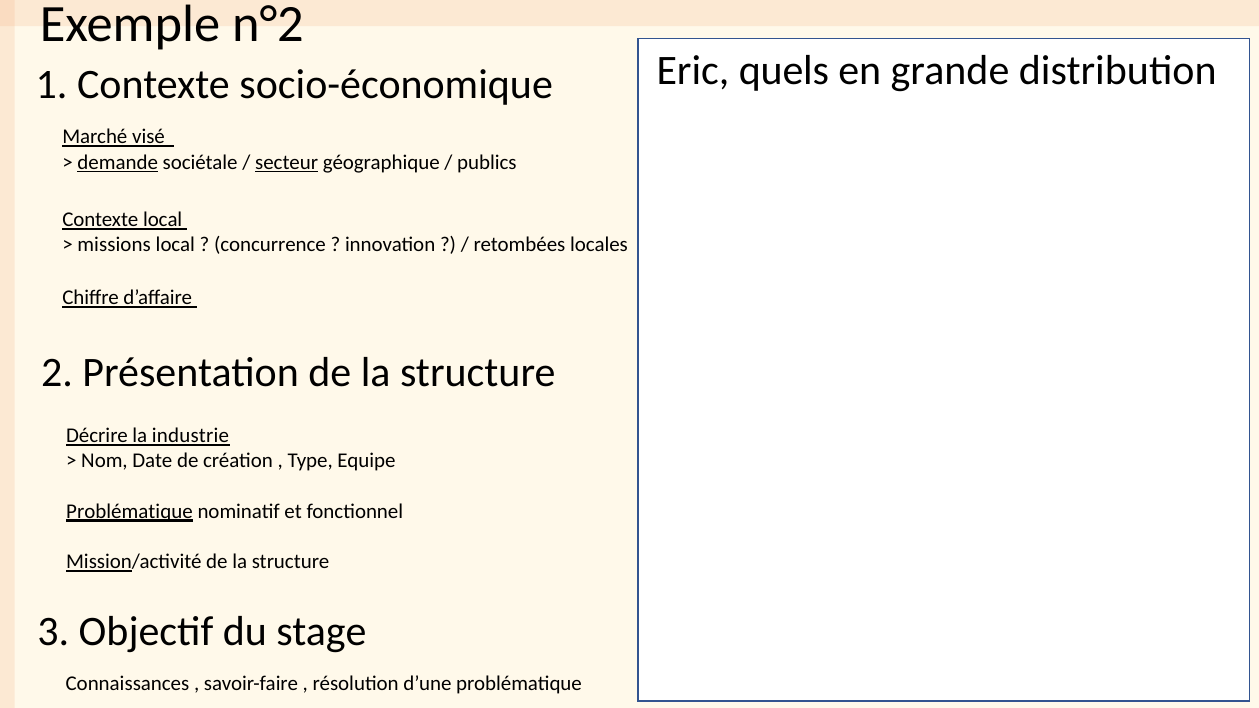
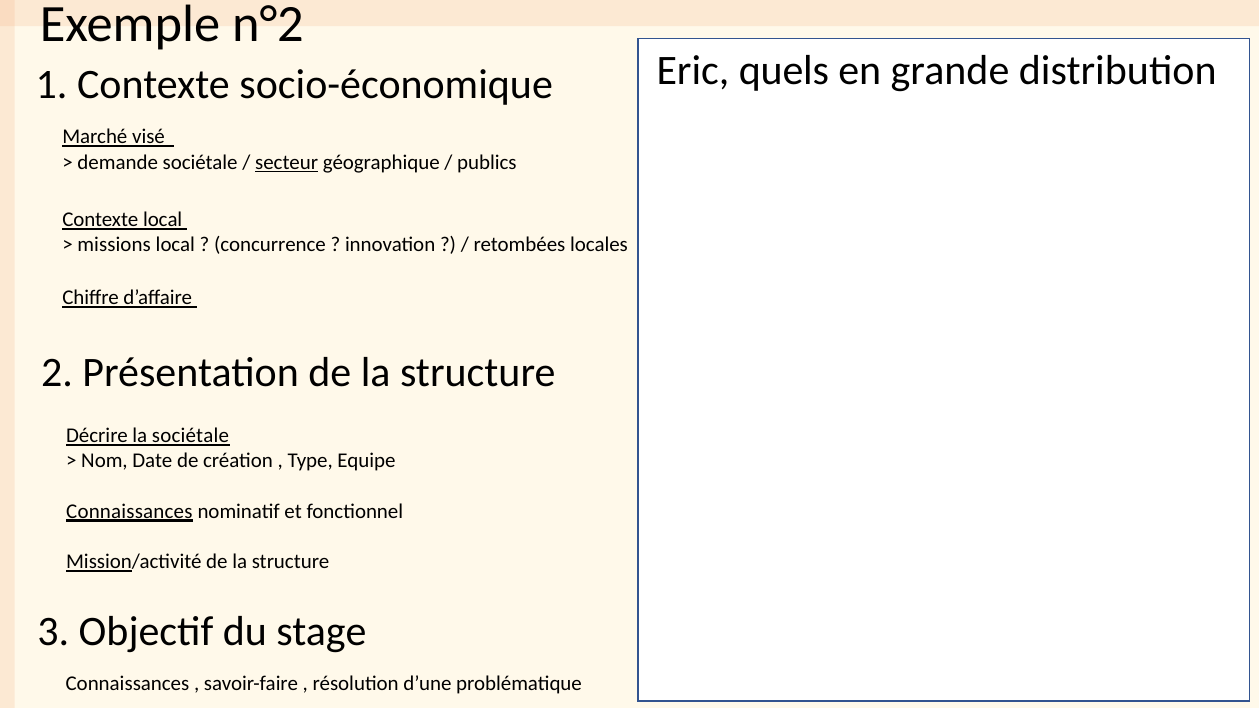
demande underline: present -> none (118, 162)
la industrie: industrie -> sociétale (191, 436)
Problématique: Problématique -> Connaissances (129, 511)
